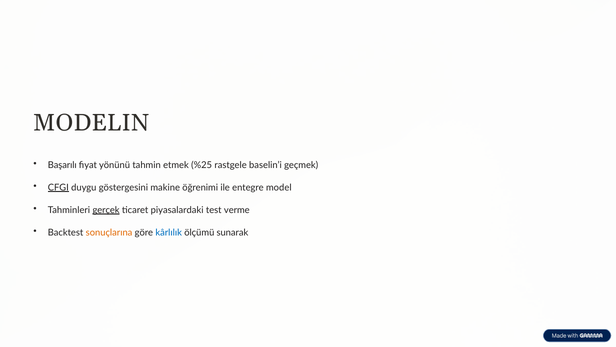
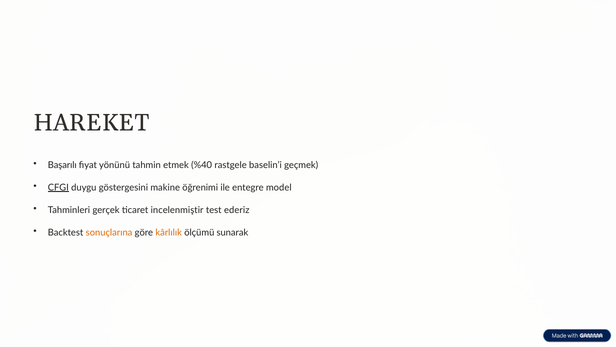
MODELIN: MODELIN -> HAREKET (91, 123)
%25: %25 -> %40 (202, 165)
gerçek underline: present -> none (106, 210)
piyasalardaki: piyasalardaki -> incelenmiştir (177, 210)
verme: verme -> ederiz (237, 210)
kârlılık colour: blue -> orange (169, 232)
